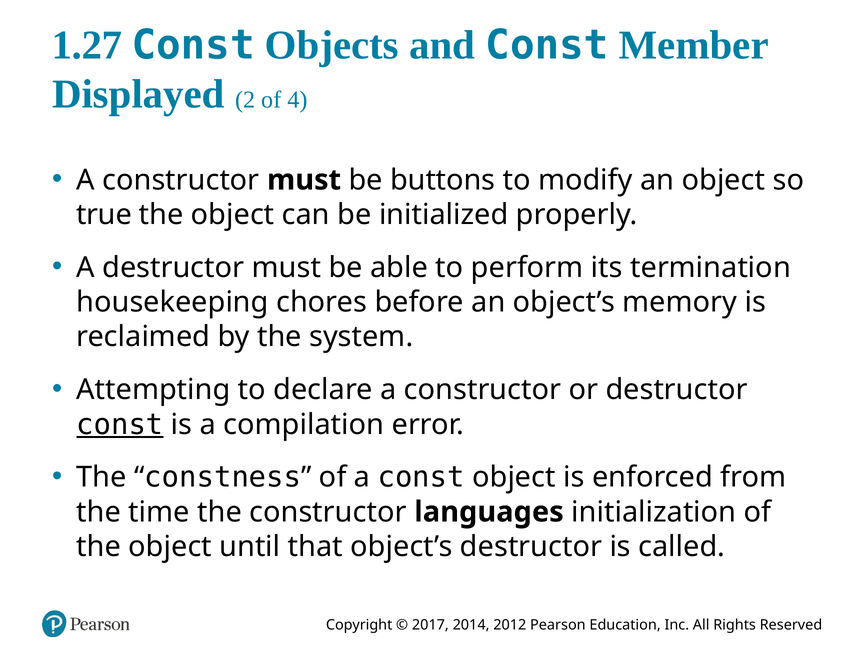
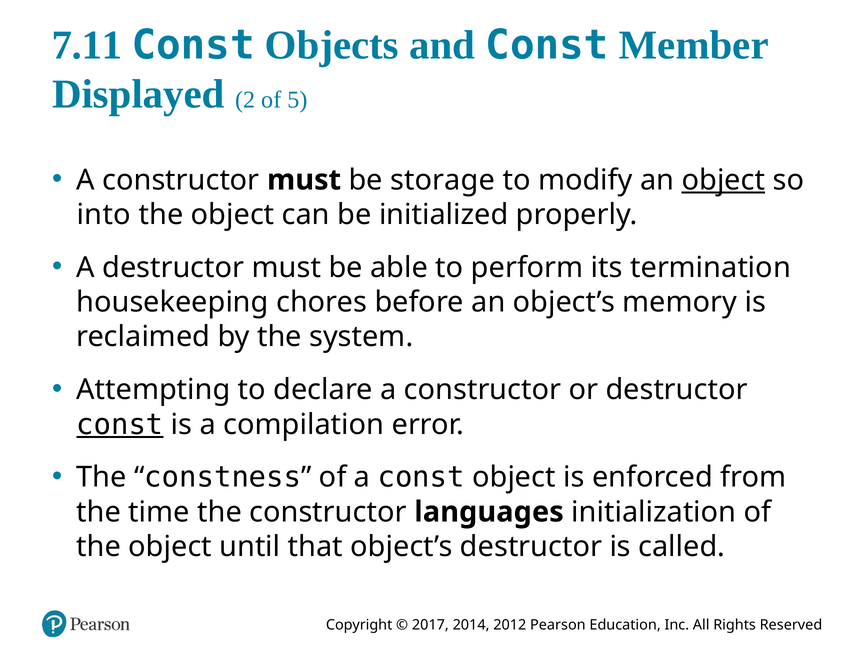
1.27: 1.27 -> 7.11 (87, 45)
4: 4 -> 5 (297, 100)
buttons: buttons -> storage (443, 180)
object underline: none -> present (723, 180)
true: true -> into (104, 215)
